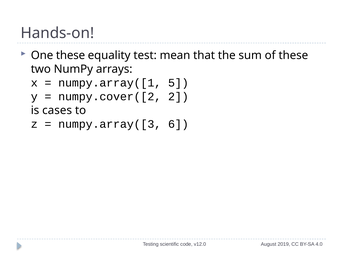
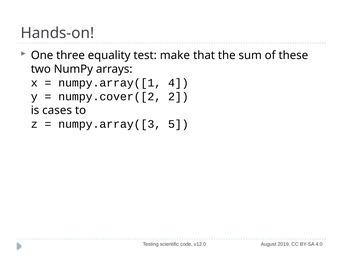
One these: these -> three (71, 55)
mean: mean -> make (175, 55)
5: 5 -> 4 (178, 83)
6: 6 -> 5 (178, 124)
